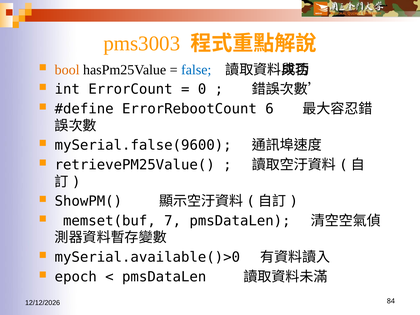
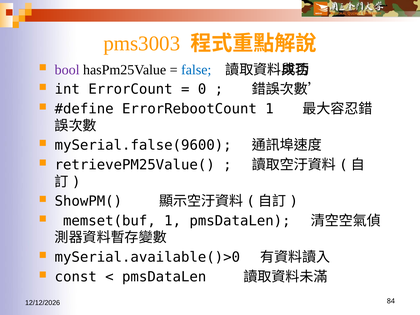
bool colour: orange -> purple (67, 70)
ErrorRebootCount 6: 6 -> 1 (270, 109)
memset(buf 7: 7 -> 1 (173, 221)
epoch: epoch -> const (76, 277)
